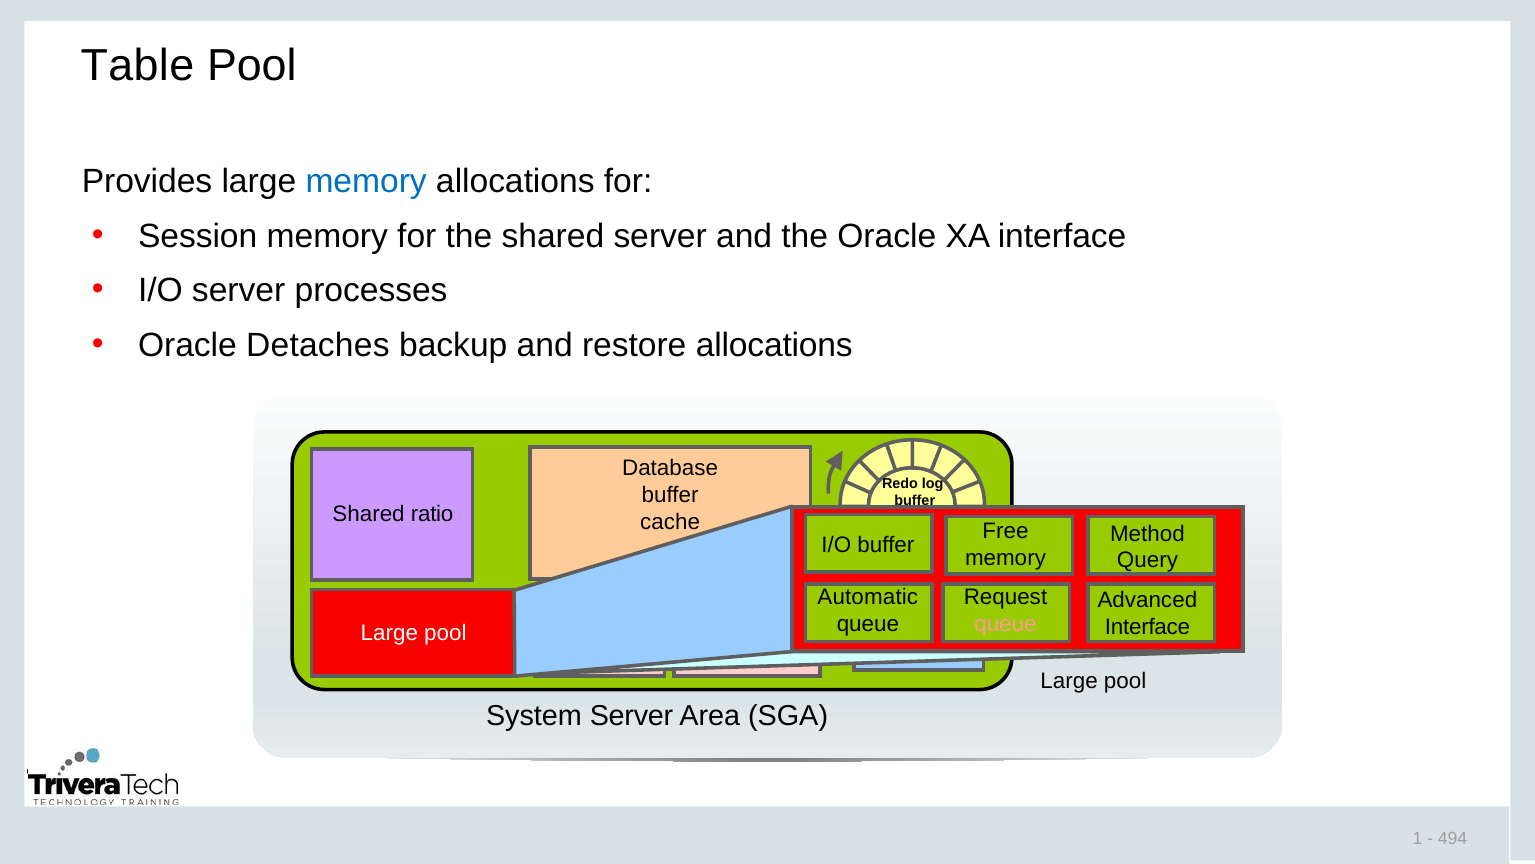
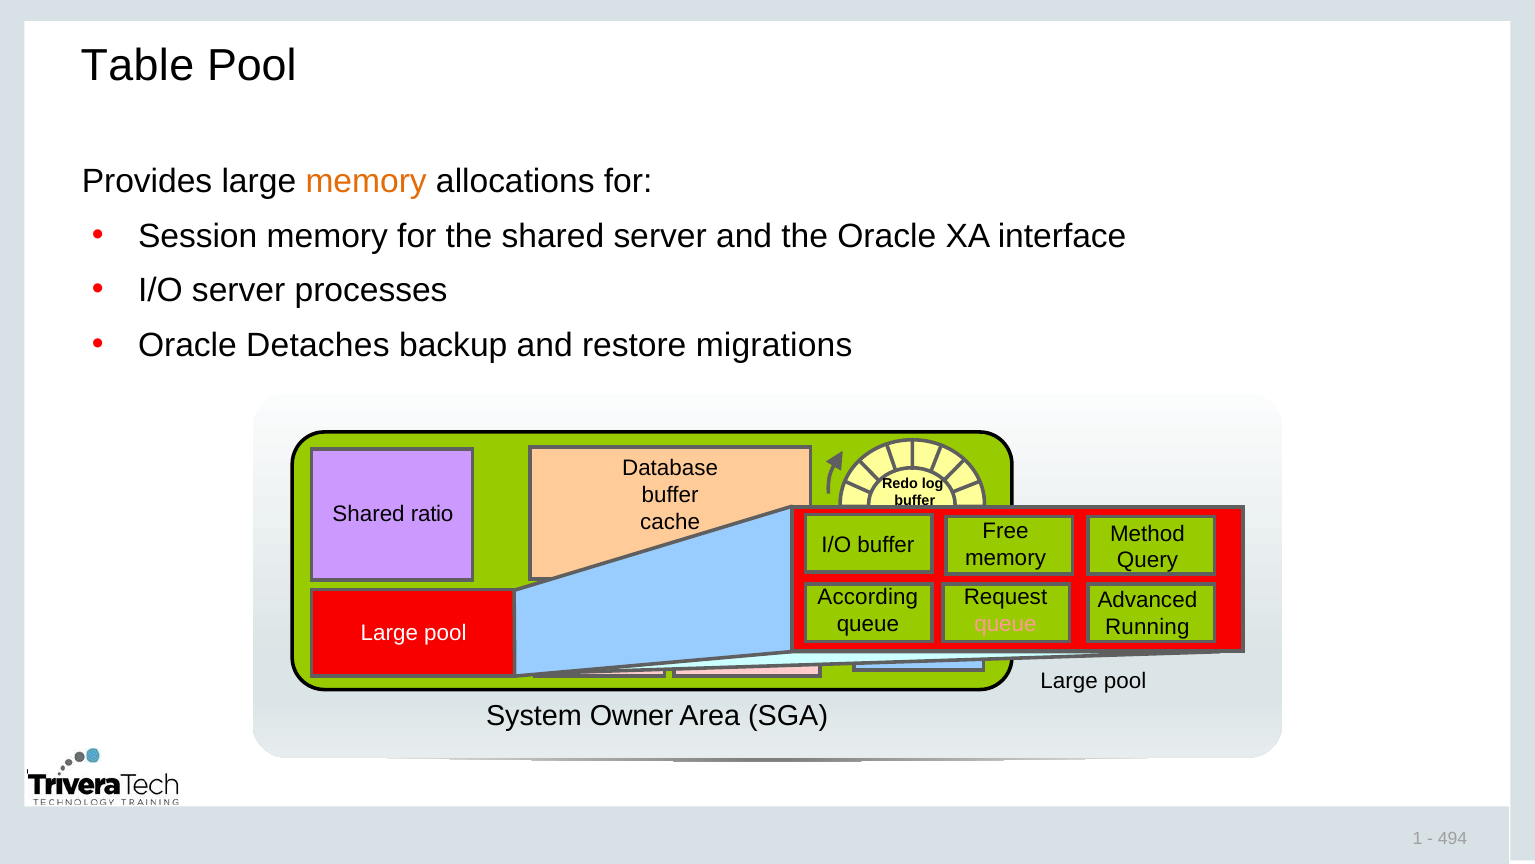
memory colour: blue -> orange (366, 181)
restore allocations: allocations -> migrations (774, 345)
Automatic: Automatic -> According (868, 597)
Interface: Interface -> Running (1147, 627)
System Server: Server -> Owner (632, 716)
